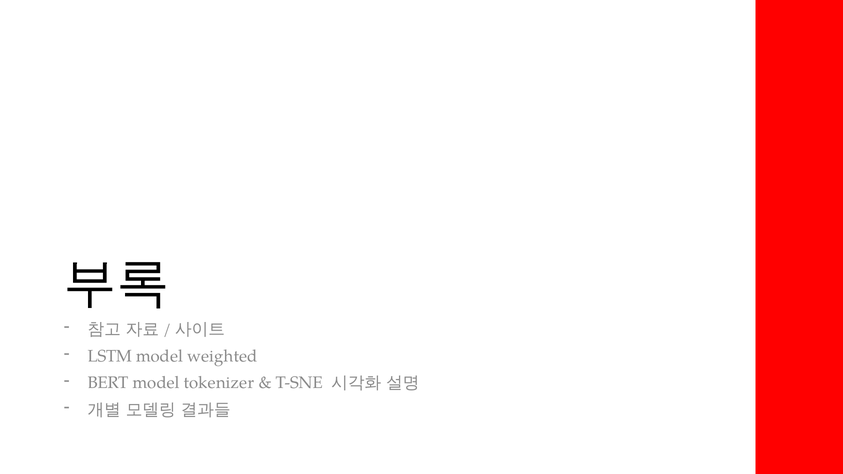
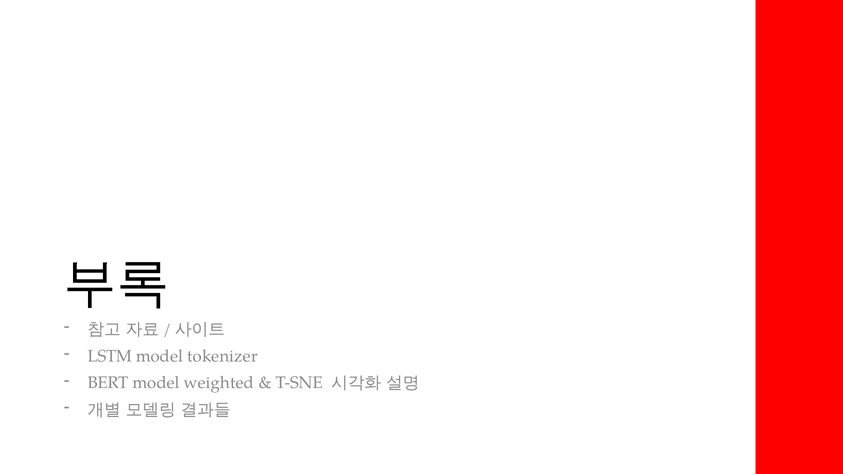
weighted: weighted -> tokenizer (222, 356)
tokenizer: tokenizer -> weighted (219, 383)
